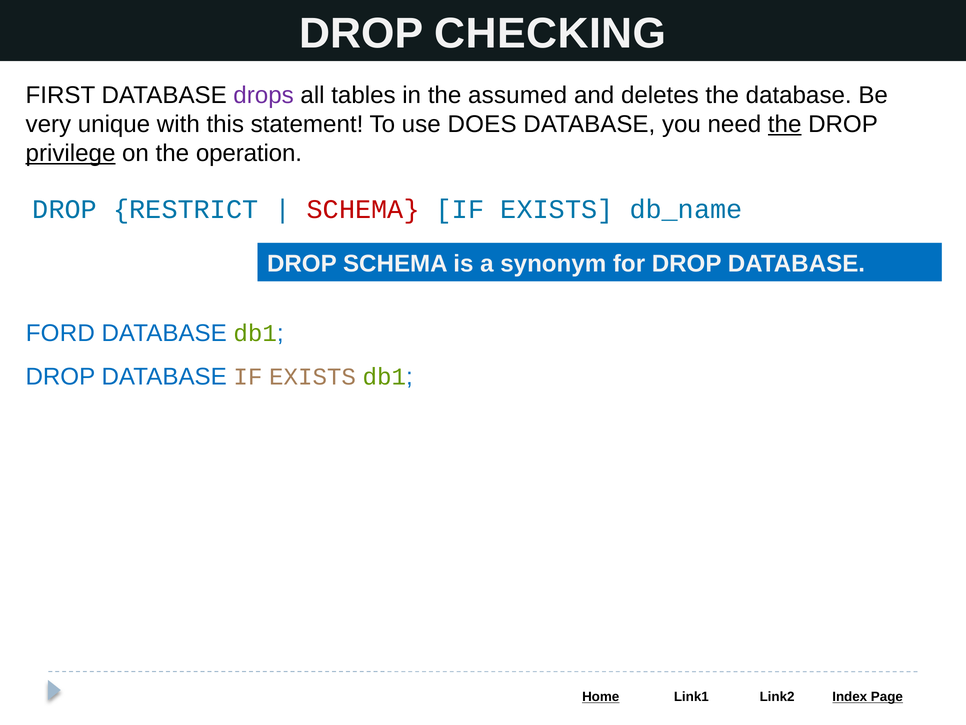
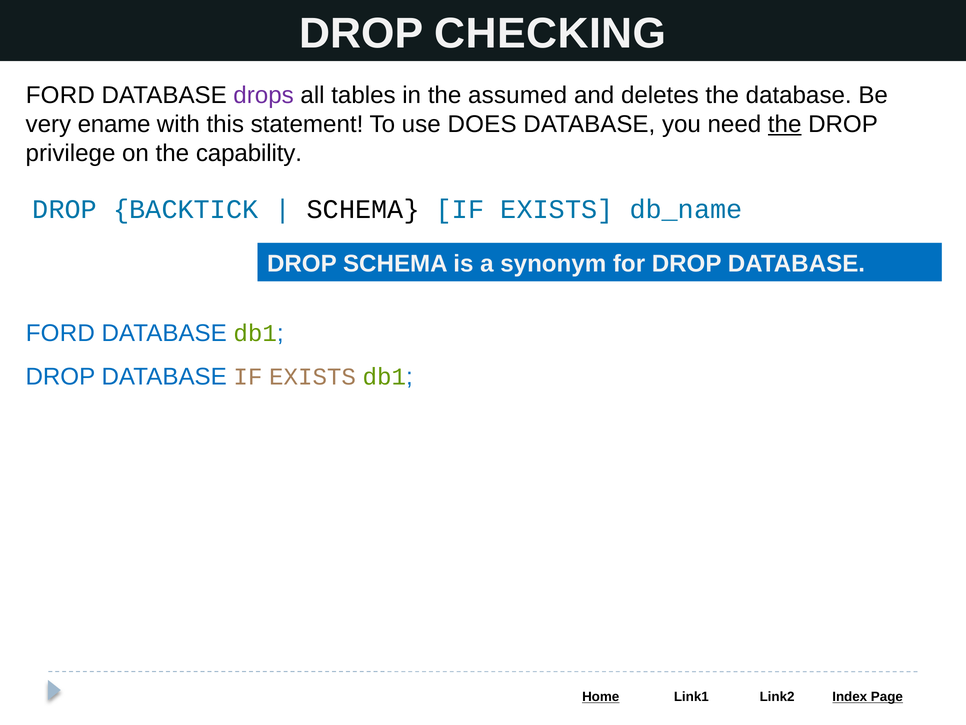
FIRST: FIRST -> FORD (60, 95)
unique: unique -> ename (114, 124)
privilege underline: present -> none (71, 153)
operation: operation -> capability (249, 153)
RESTRICT: RESTRICT -> BACKTICK (186, 209)
SCHEMA colour: red -> black (363, 209)
